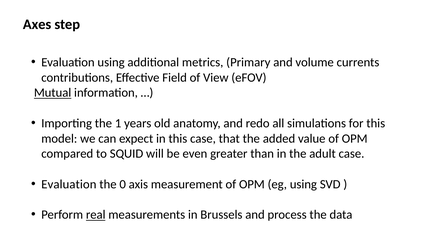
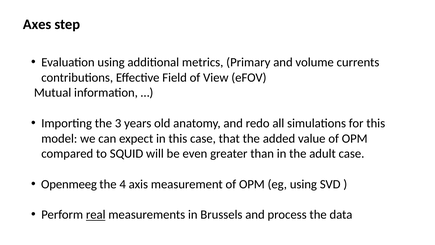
Mutual underline: present -> none (53, 93)
1: 1 -> 3 (118, 123)
Evaluation: Evaluation -> Openmeeg (69, 184)
0: 0 -> 4 (123, 184)
